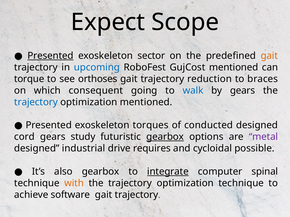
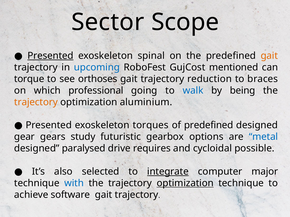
Expect: Expect -> Sector (108, 22)
sector: sector -> spinal (151, 56)
consequent: consequent -> professional (96, 91)
by gears: gears -> being (243, 91)
trajectory colour: blue -> orange (36, 102)
optimization mentioned: mentioned -> aluminium (146, 102)
of conducted: conducted -> predefined (209, 125)
cord: cord -> gear (24, 137)
gearbox underline: present -> none (165, 137)
metal colour: purple -> blue (264, 137)
industrial: industrial -> paralysed (84, 149)
also gearbox: gearbox -> selected (101, 172)
spinal: spinal -> major (265, 172)
with colour: orange -> blue (74, 183)
optimization underline: none -> present (185, 183)
